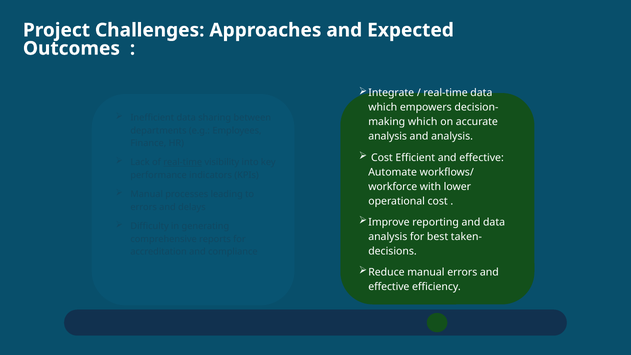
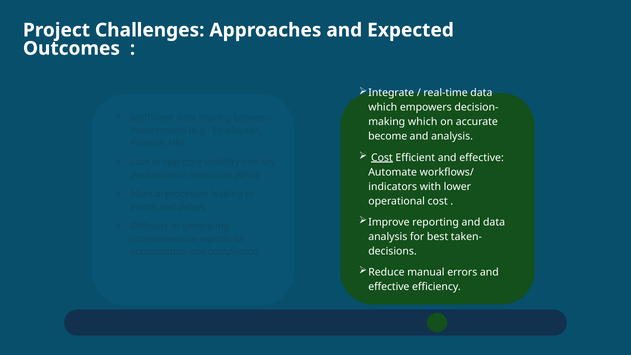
analysis: analysis -> become (388, 136)
Cost underline: none -> present (382, 158)
workforce: workforce -> indicators (393, 187)
